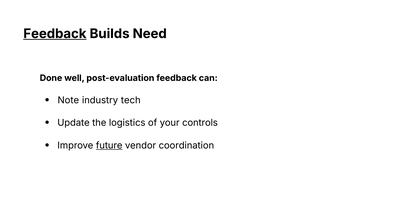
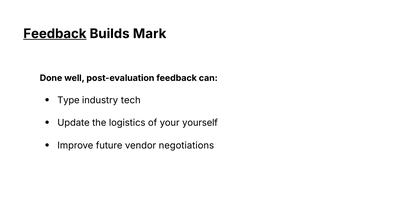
Need: Need -> Mark (150, 34)
Note: Note -> Type (68, 100)
controls: controls -> yourself (200, 122)
future underline: present -> none (109, 145)
coordination: coordination -> negotiations (186, 145)
